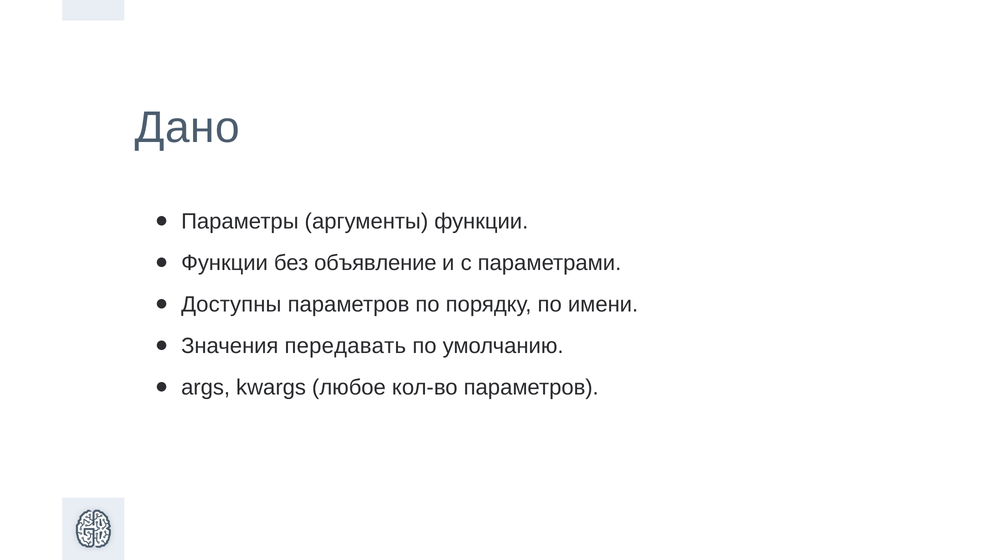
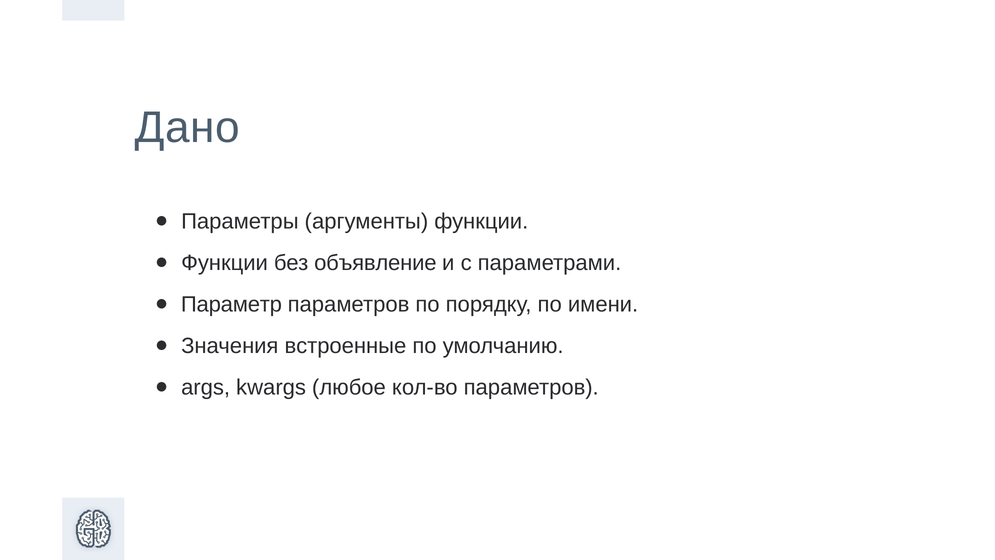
Доступны: Доступны -> Параметр (231, 304)
передавать: передавать -> встроенные (345, 346)
